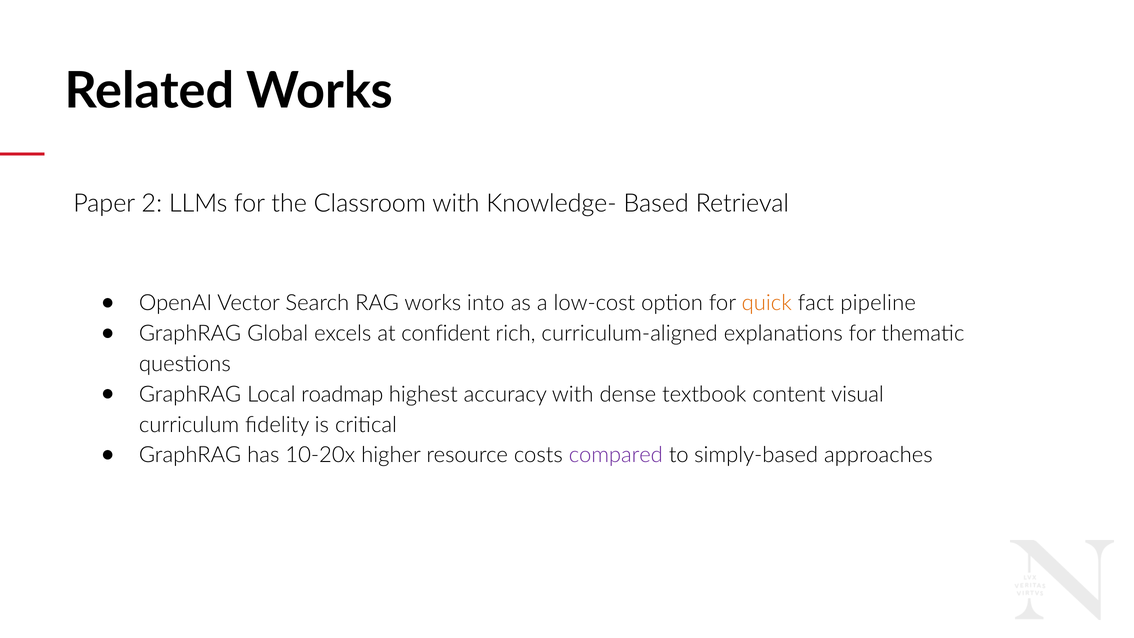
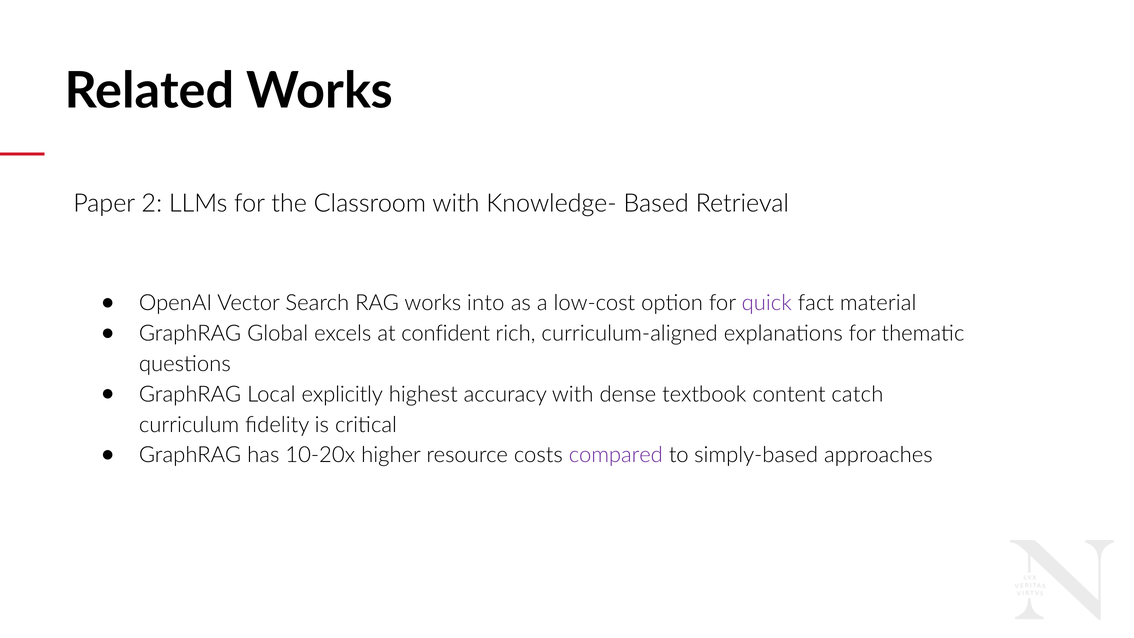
quick colour: orange -> purple (767, 303)
pipeline: pipeline -> material (878, 303)
roadmap: roadmap -> explicitly (342, 394)
visual: visual -> catch (857, 394)
